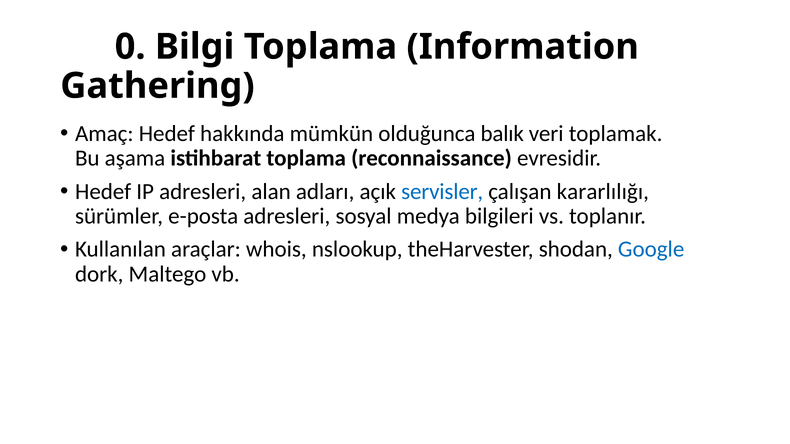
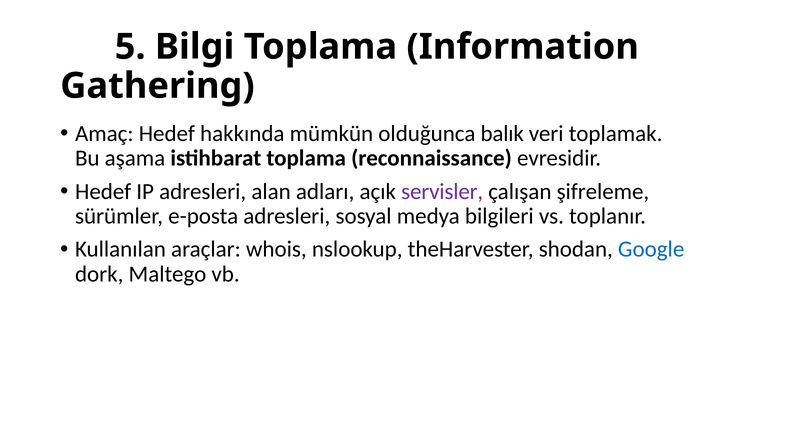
0: 0 -> 5 (130, 47)
servisler colour: blue -> purple (442, 192)
kararlılığı: kararlılığı -> şifreleme (603, 192)
